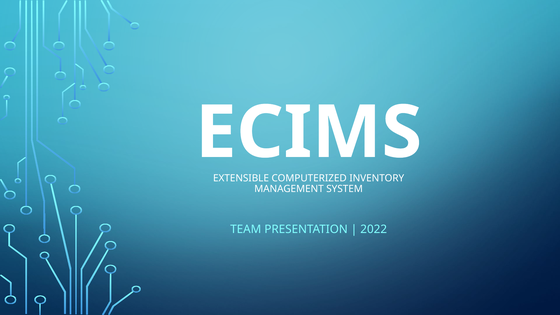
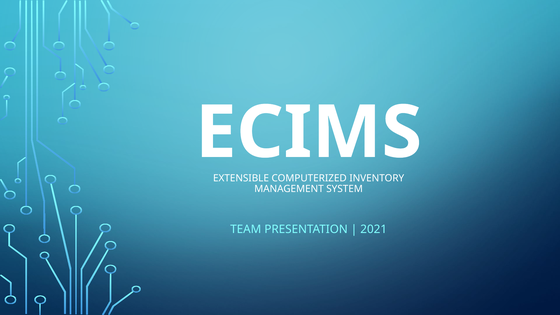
2022: 2022 -> 2021 (374, 229)
